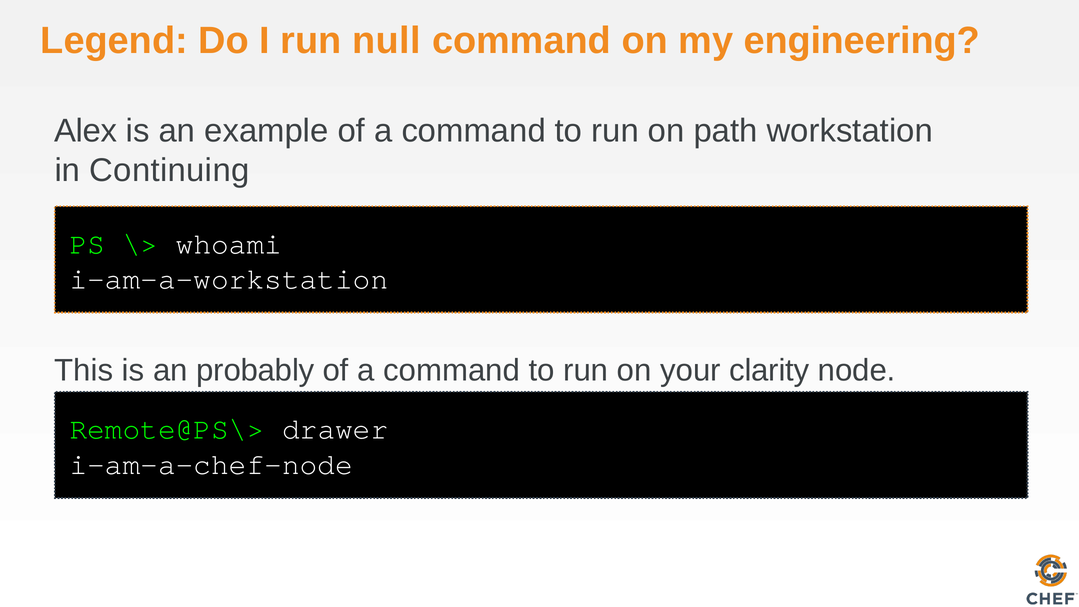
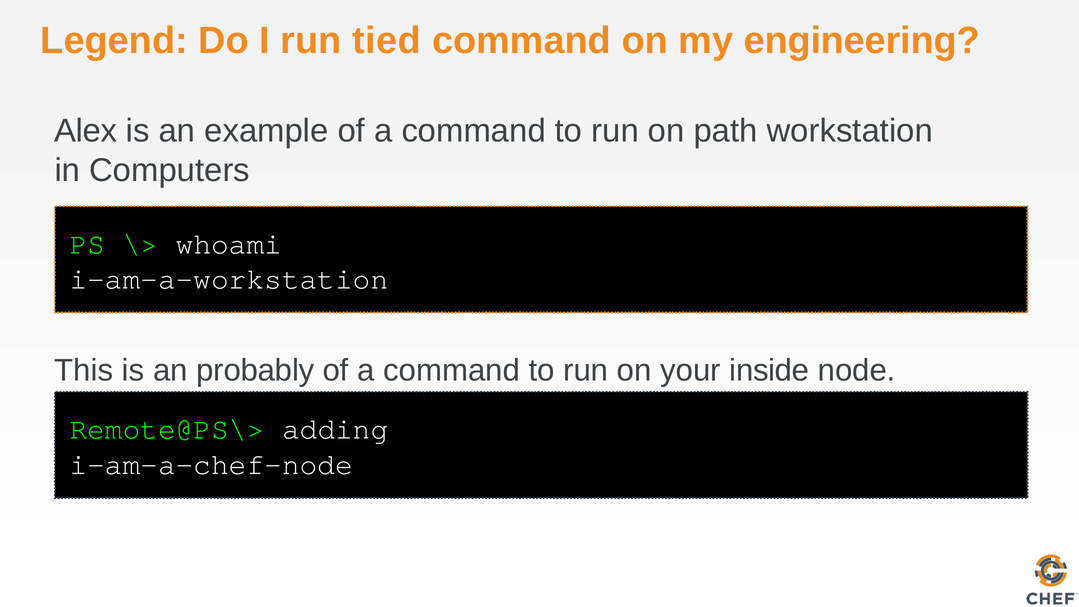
null: null -> tied (387, 40)
Continuing: Continuing -> Computers (170, 170)
clarity: clarity -> inside (769, 370)
drawer: drawer -> adding (335, 429)
